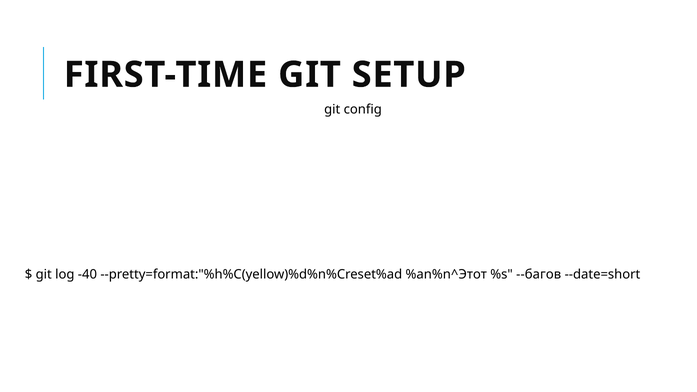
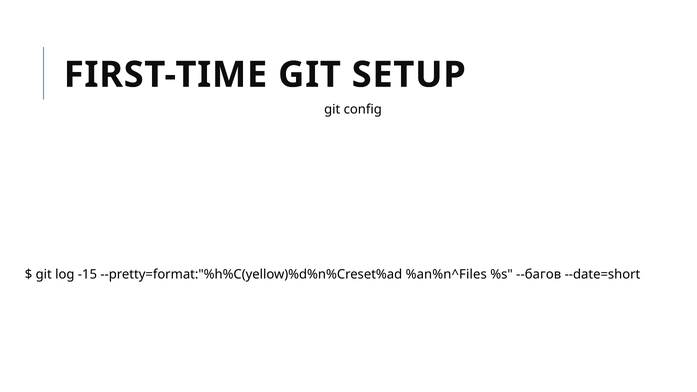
-40: -40 -> -15 (87, 275)
%an%n^Этот: %an%n^Этот -> %an%n^Files (446, 275)
